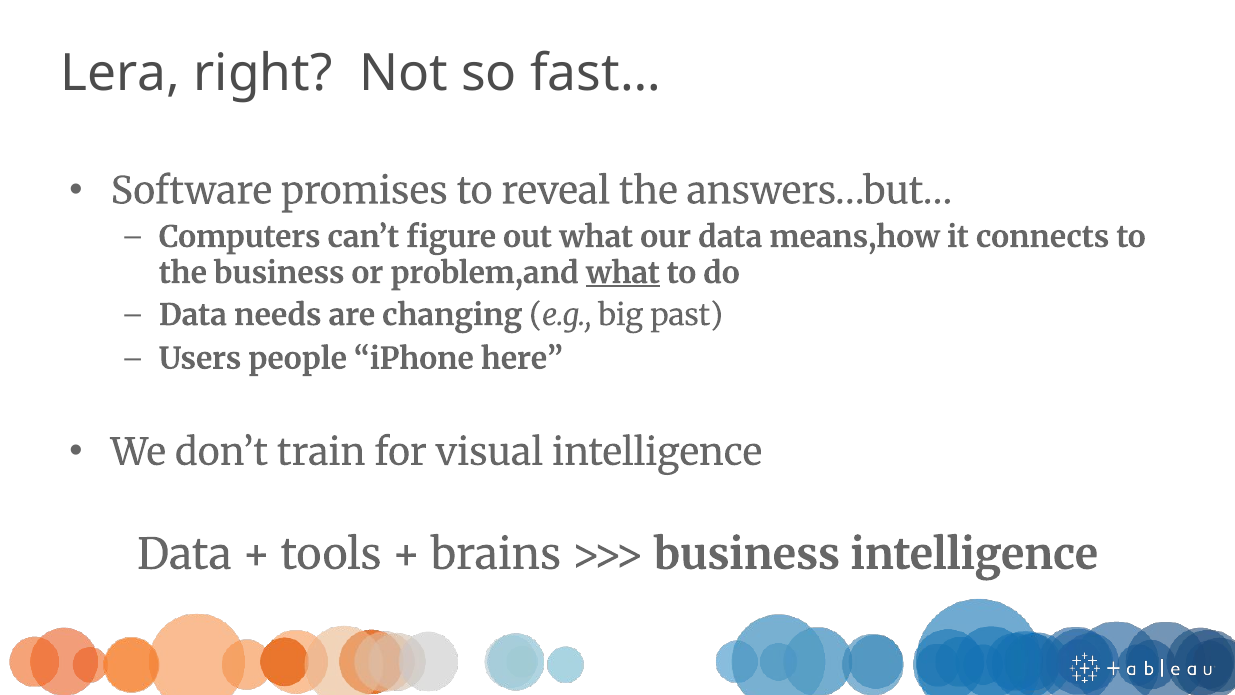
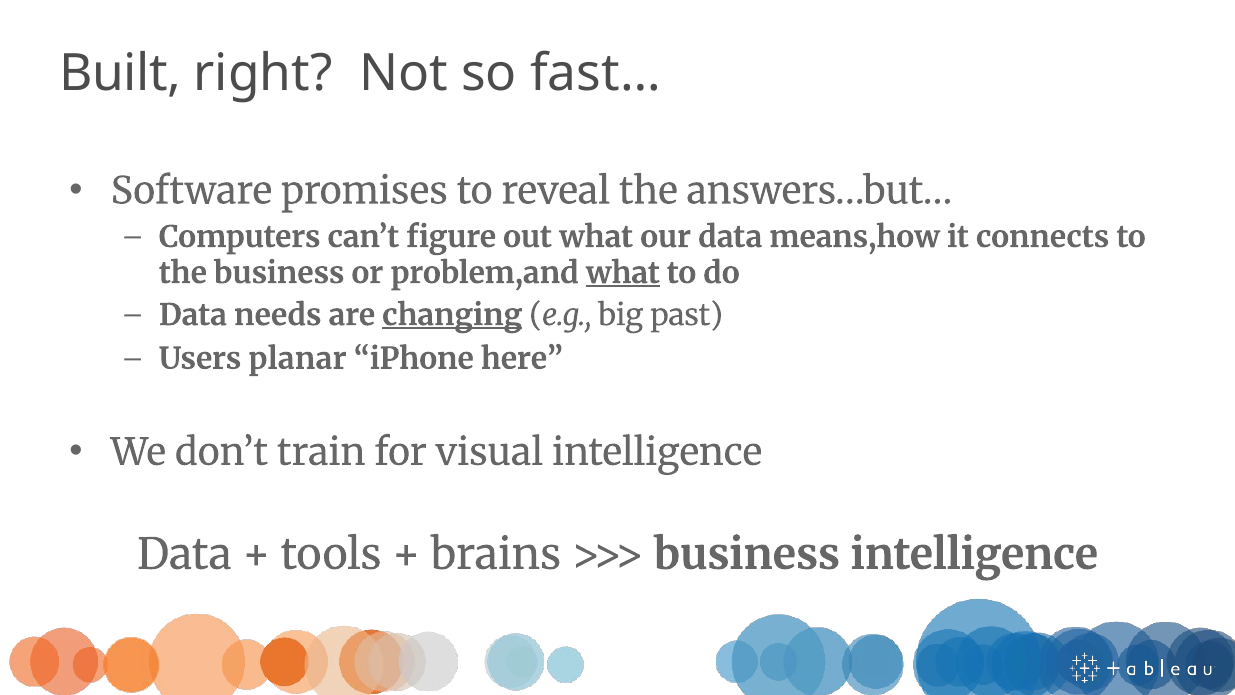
Lera: Lera -> Built (120, 73)
changing underline: none -> present (452, 315)
people: people -> planar (297, 359)
